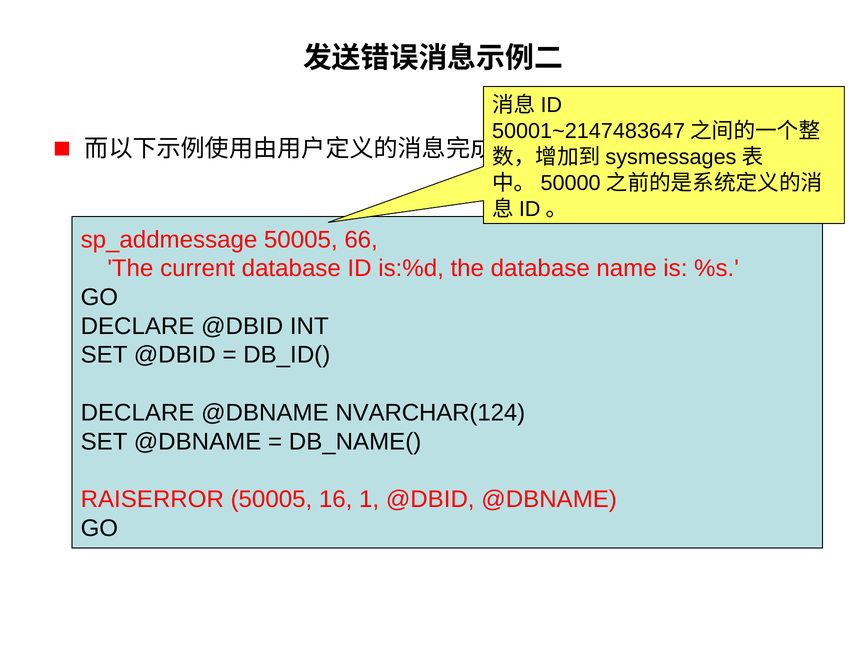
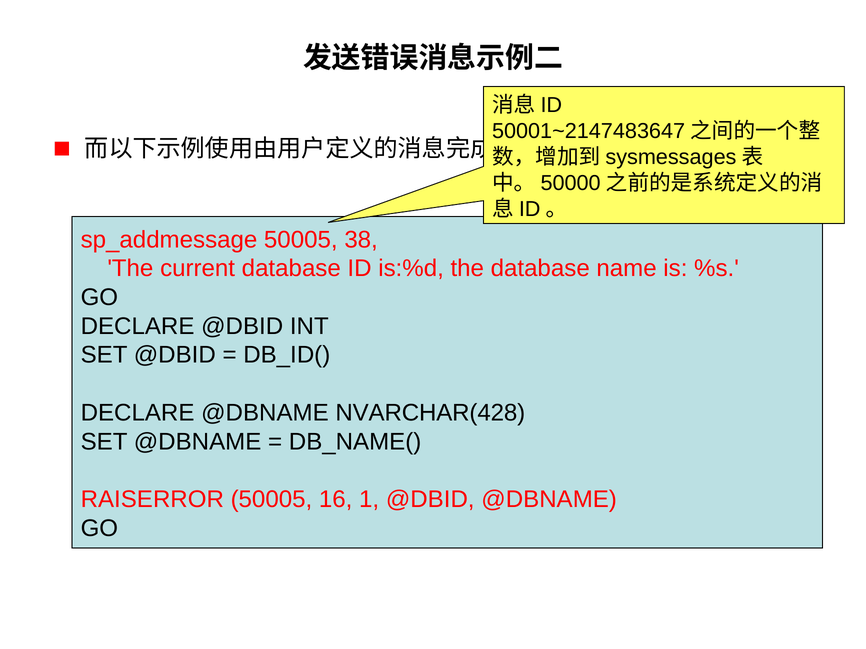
66: 66 -> 38 (361, 240)
NVARCHAR(124: NVARCHAR(124 -> NVARCHAR(428 (430, 413)
